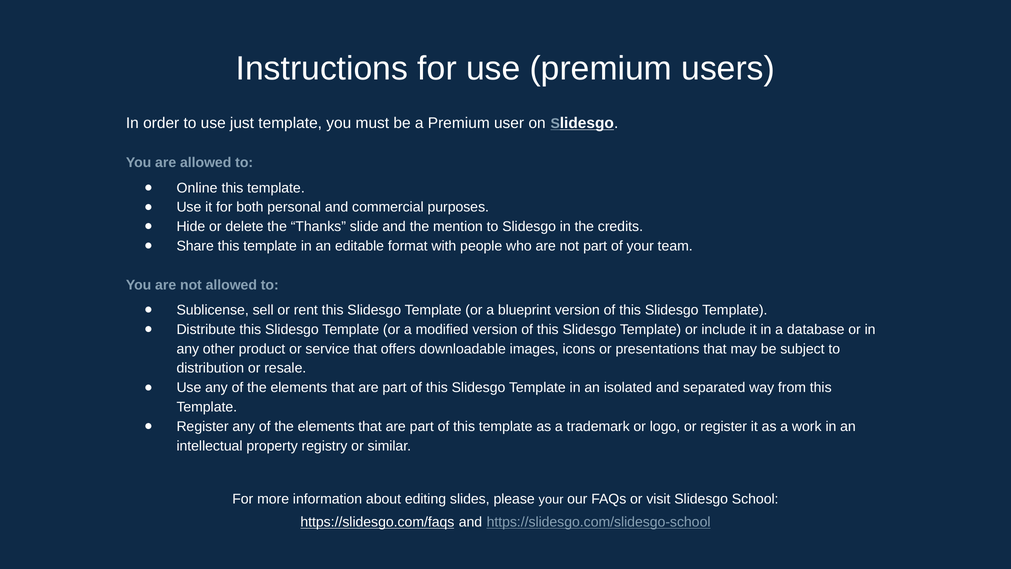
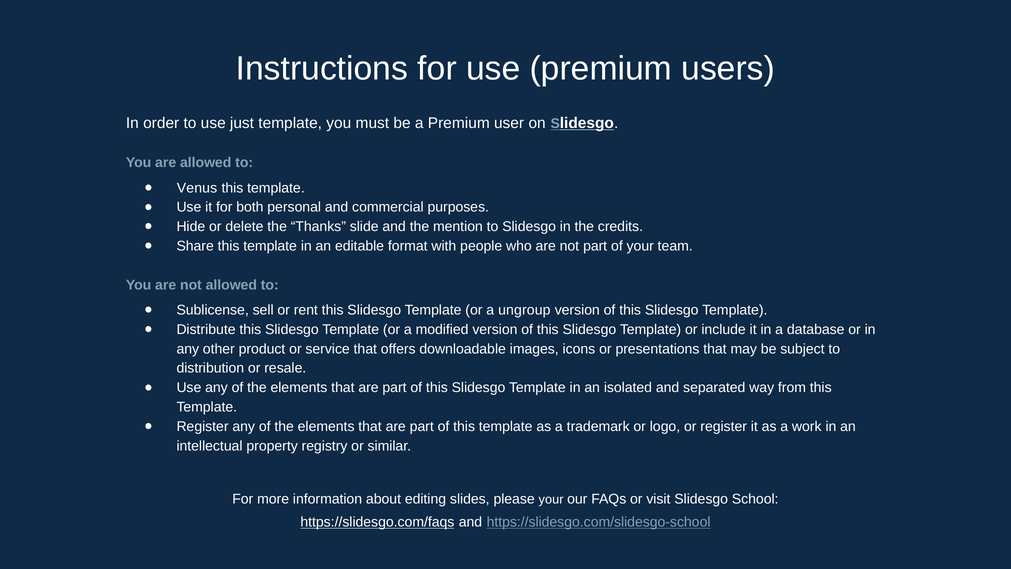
Online: Online -> Venus (197, 188)
blueprint: blueprint -> ungroup (524, 310)
